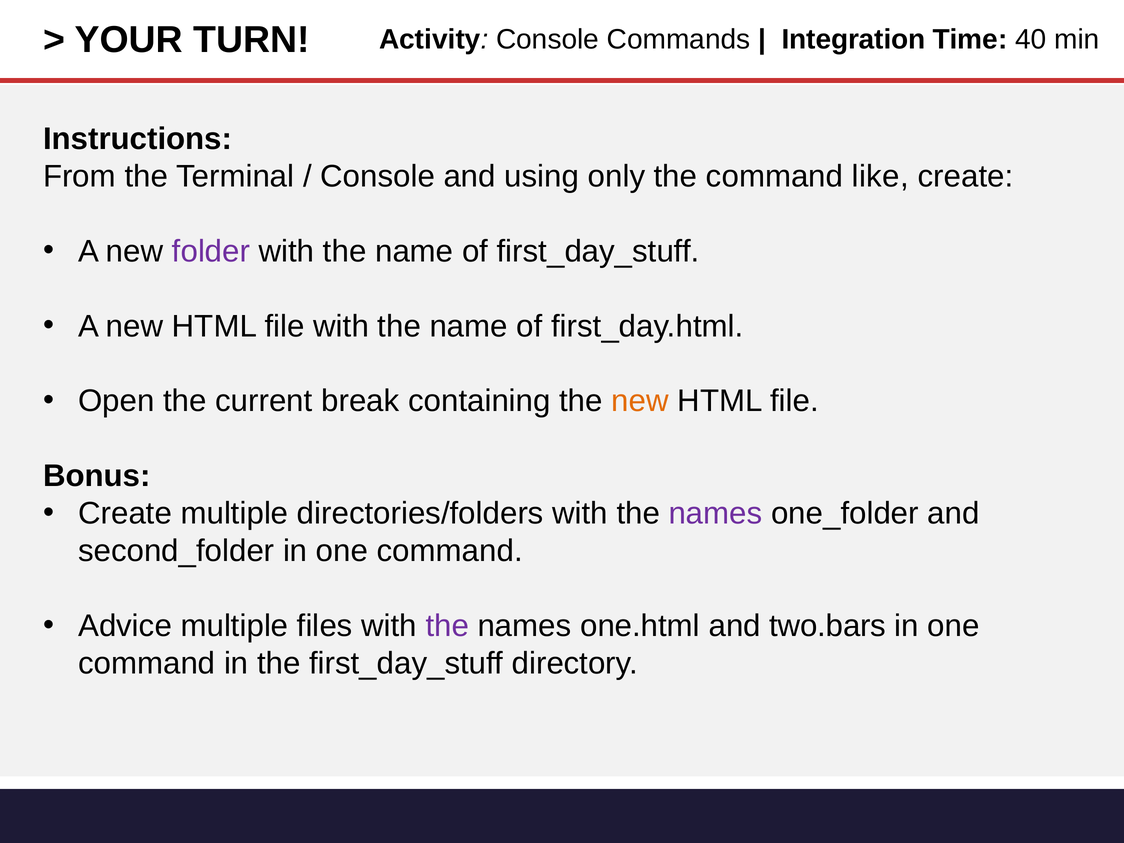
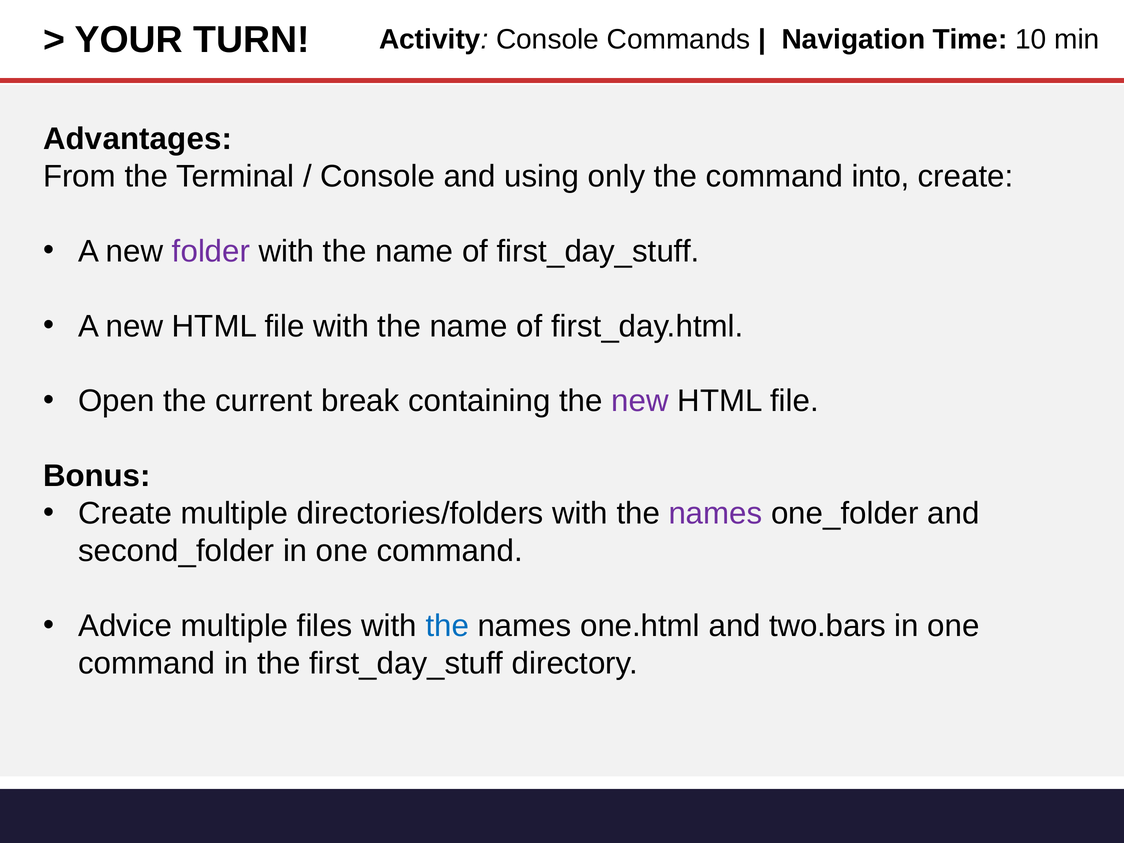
Integration: Integration -> Navigation (853, 40)
40: 40 -> 10 (1031, 40)
Instructions: Instructions -> Advantages (138, 139)
like: like -> into (881, 176)
new colour: orange -> purple (640, 401)
the colour: purple -> blue (447, 626)
